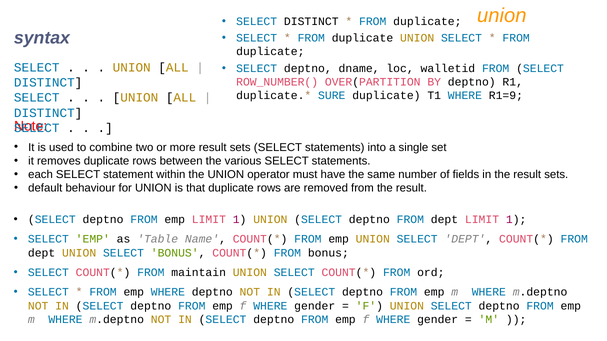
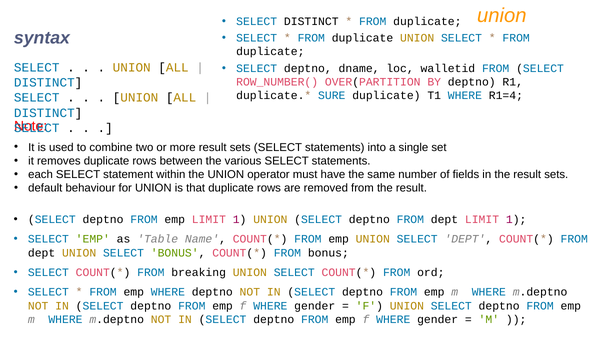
R1=9: R1=9 -> R1=4 (506, 96)
maintain: maintain -> breaking (199, 273)
